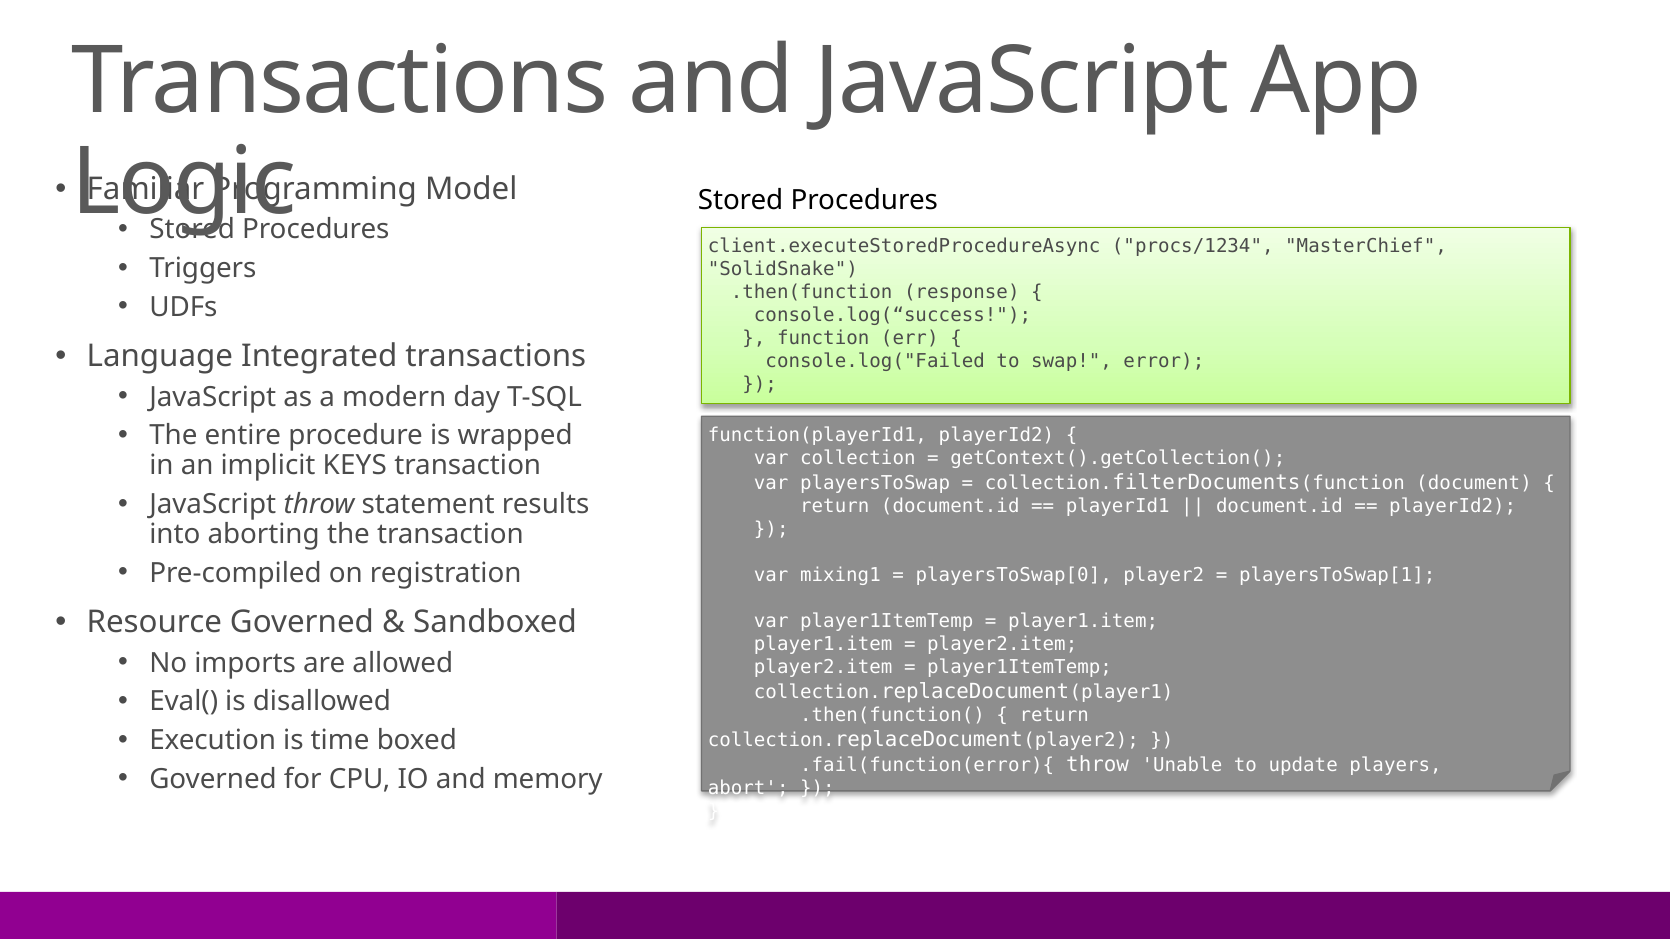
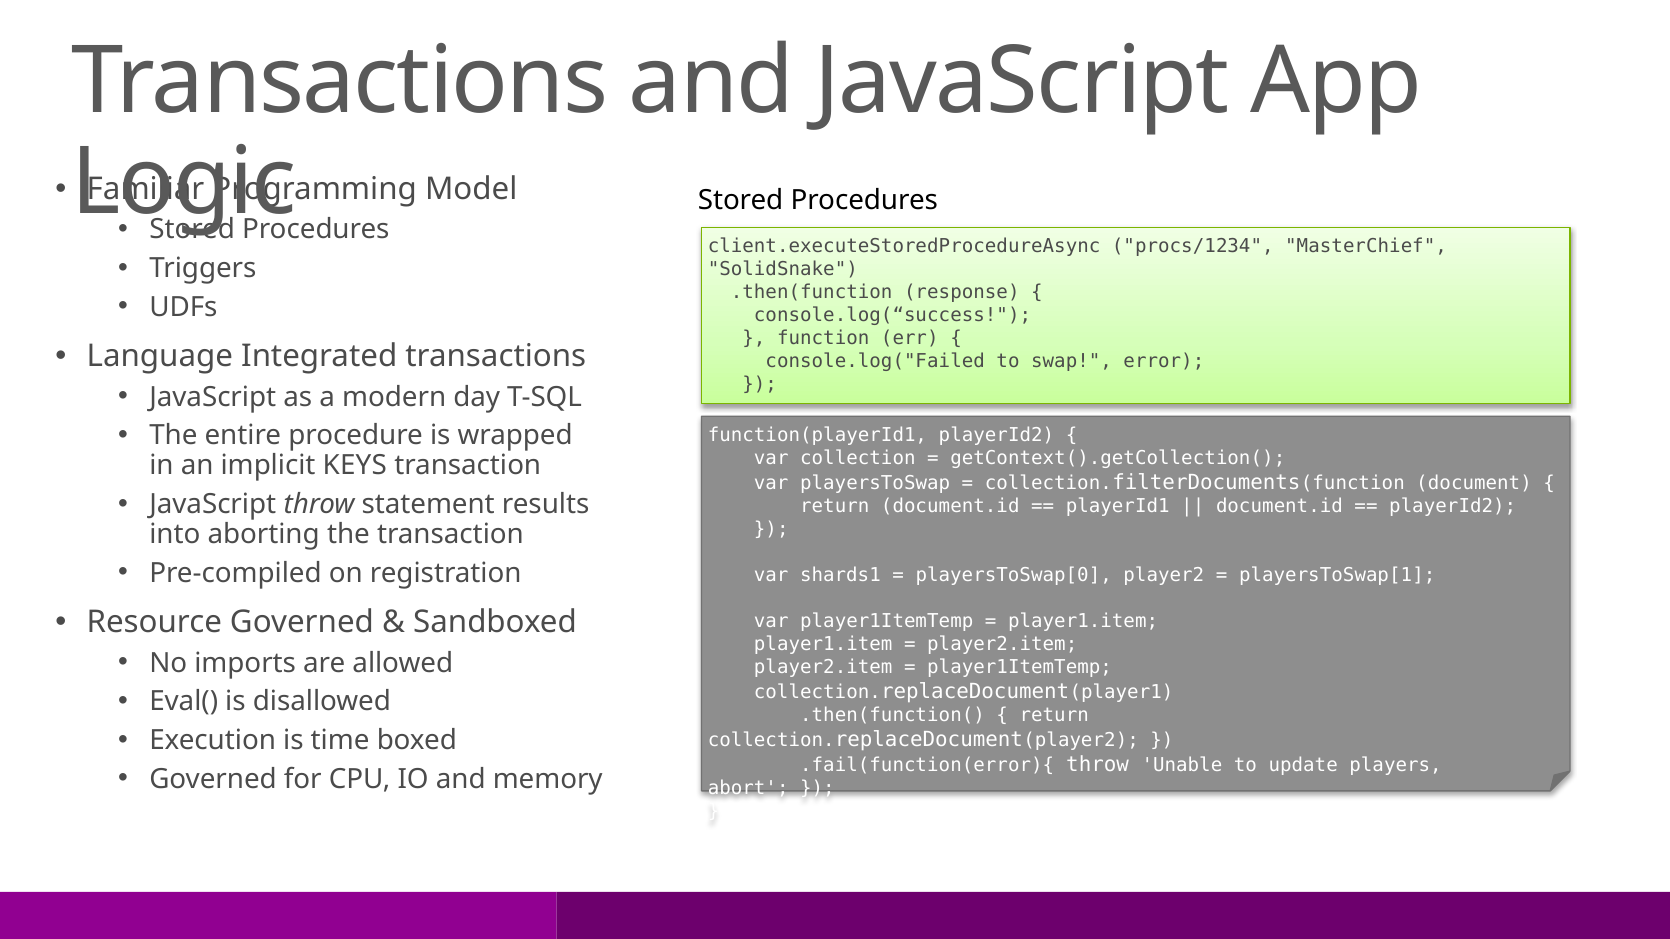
mixing1: mixing1 -> shards1 (840, 575)
